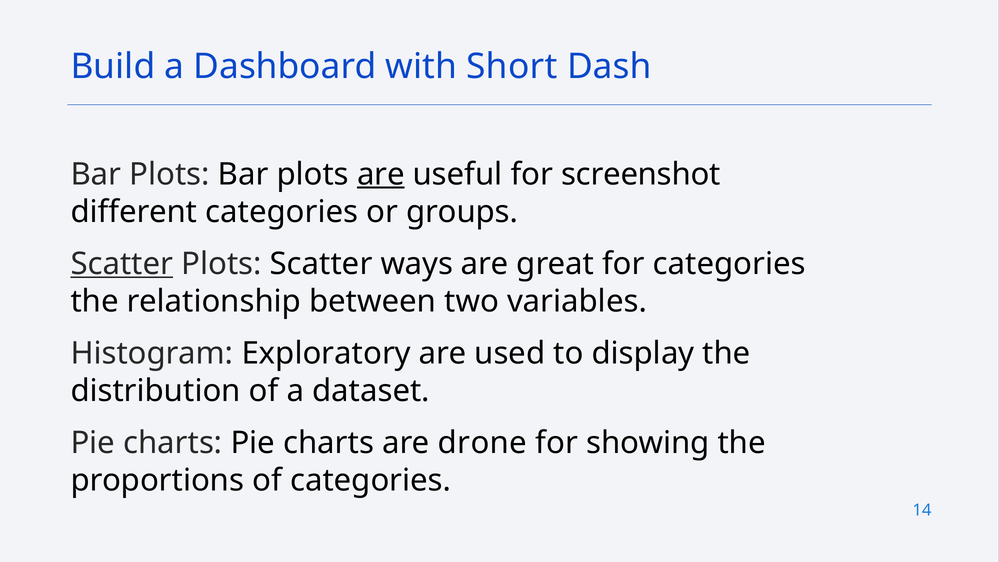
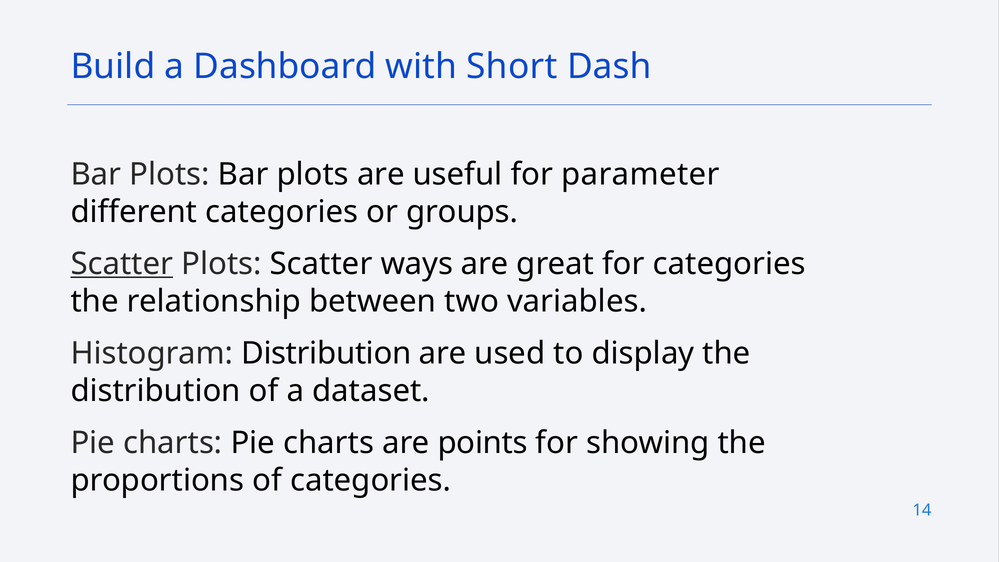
are underline: present -> none (381, 174)
screenshot: screenshot -> parameter (641, 174)
Histogram Exploratory: Exploratory -> Distribution (326, 353)
drone: drone -> points (483, 443)
